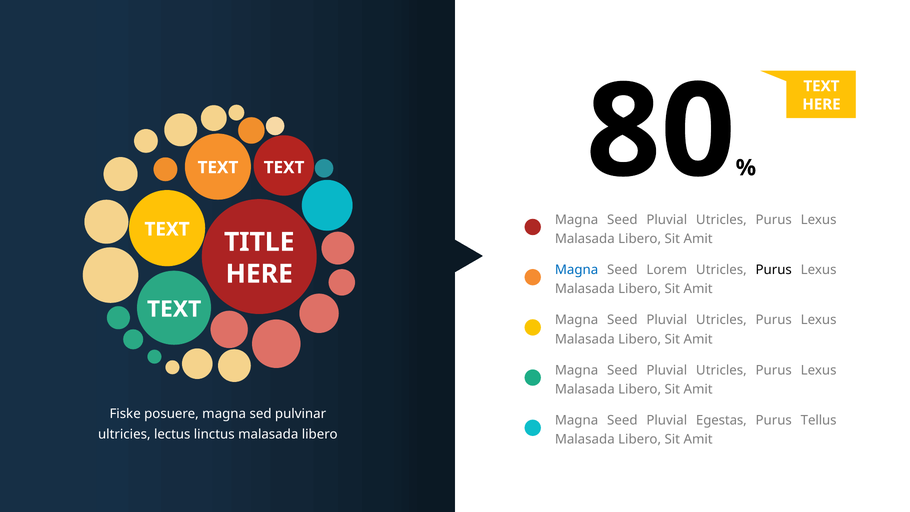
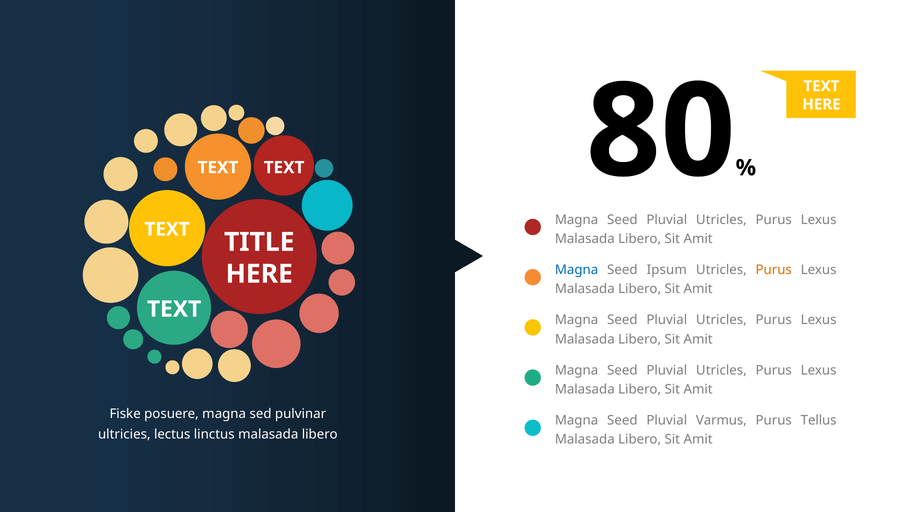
Lorem: Lorem -> Ipsum (667, 270)
Purus colour: black -> orange (774, 270)
Egestas: Egestas -> Varmus (721, 420)
